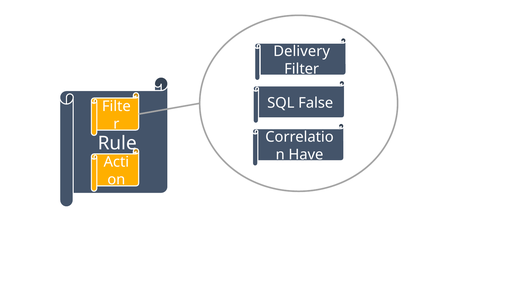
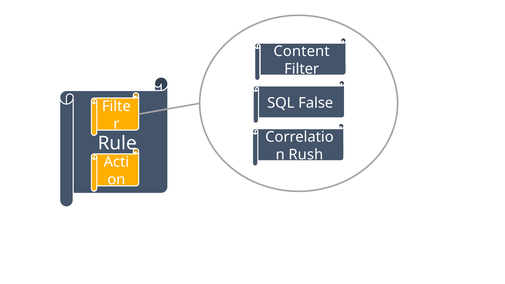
Delivery: Delivery -> Content (302, 51)
Have: Have -> Rush (306, 155)
